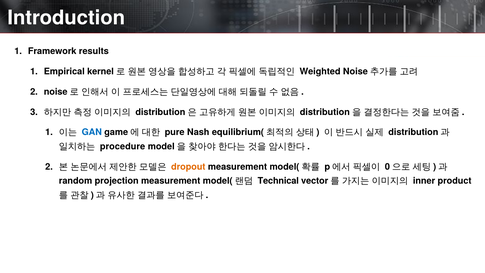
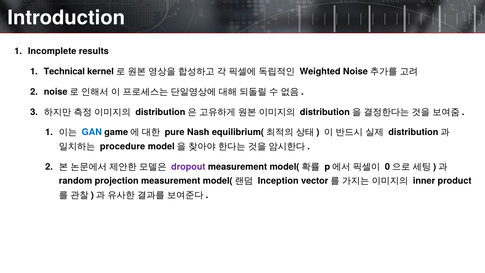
Framework: Framework -> Incomplete (52, 51)
Empirical: Empirical -> Technical (64, 72)
dropout colour: orange -> purple (188, 167)
Technical: Technical -> Inception (278, 181)
